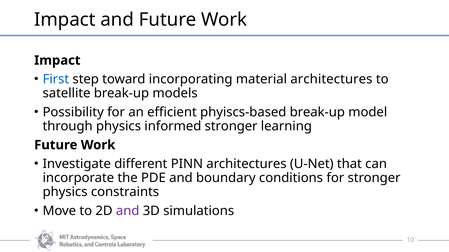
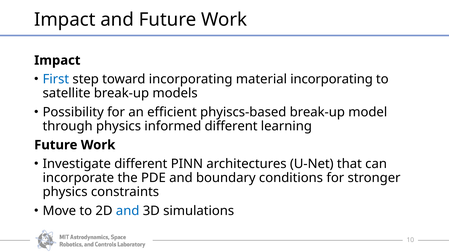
material architectures: architectures -> incorporating (332, 79)
informed stronger: stronger -> different (231, 126)
and colour: purple -> blue (128, 211)
